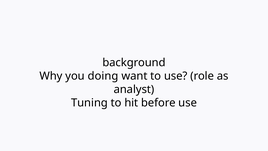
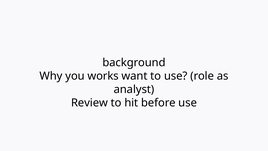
doing: doing -> works (103, 76)
Tuning: Tuning -> Review (89, 103)
